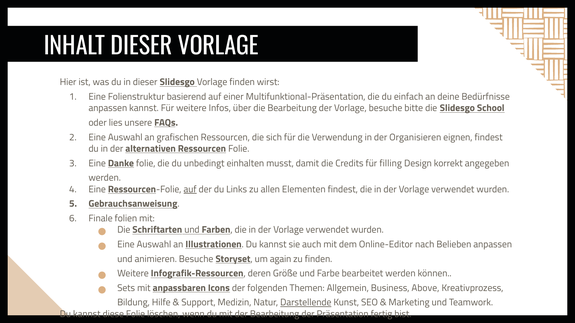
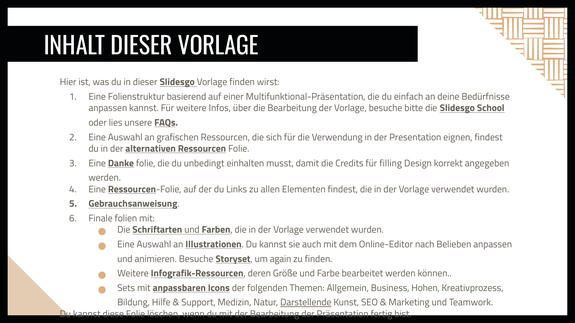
Organisieren: Organisieren -> Presentation (415, 137)
auf underline: present -> none (190, 190)
Above: Above -> Hohen (426, 288)
